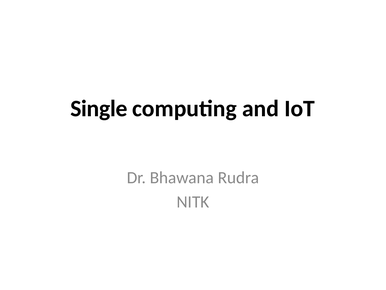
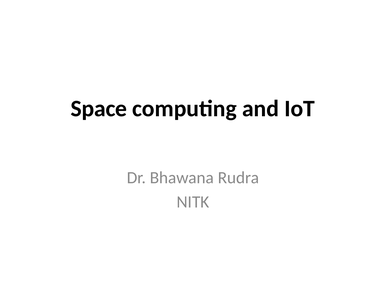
Single: Single -> Space (99, 108)
